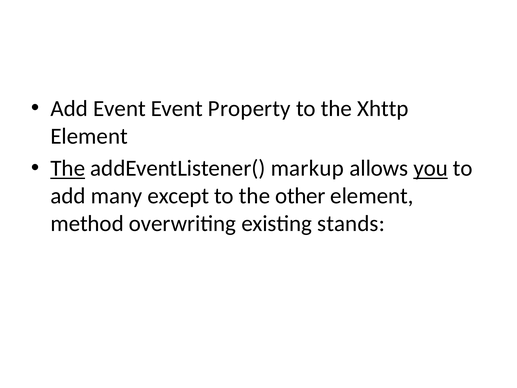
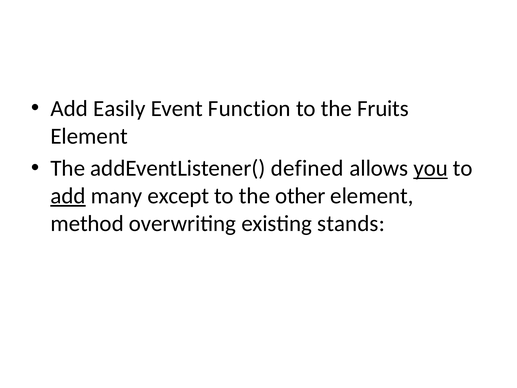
Add Event: Event -> Easily (119, 108)
Property: Property -> Function (249, 108)
Xhttp: Xhttp -> Fruits (383, 108)
The underline: present -> none (68, 168)
markup: markup -> defined (307, 168)
add underline: none -> present (68, 196)
